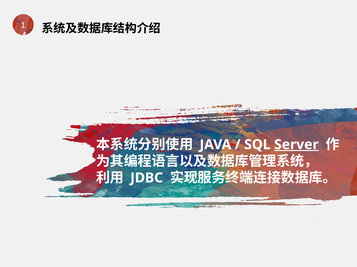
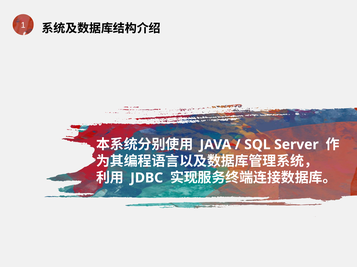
Server underline: present -> none (296, 145)
